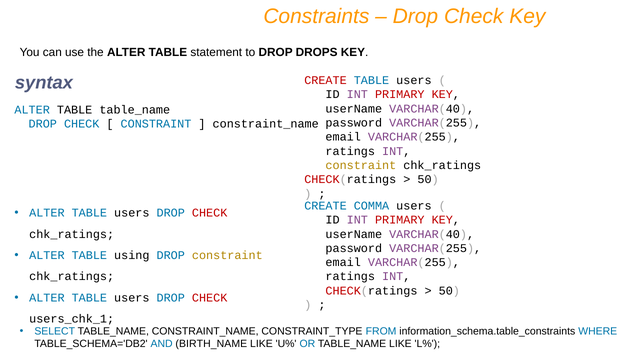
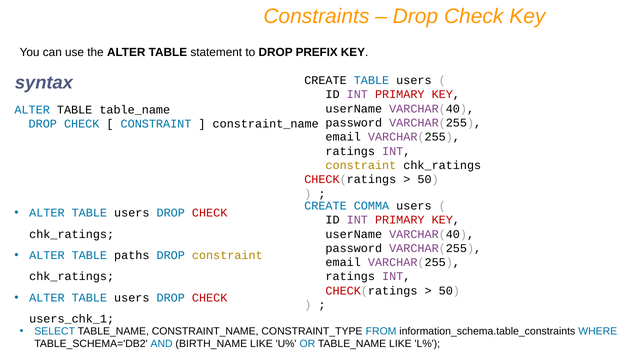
DROPS: DROPS -> PREFIX (317, 52)
CREATE colour: red -> black (325, 80)
using: using -> paths (132, 255)
